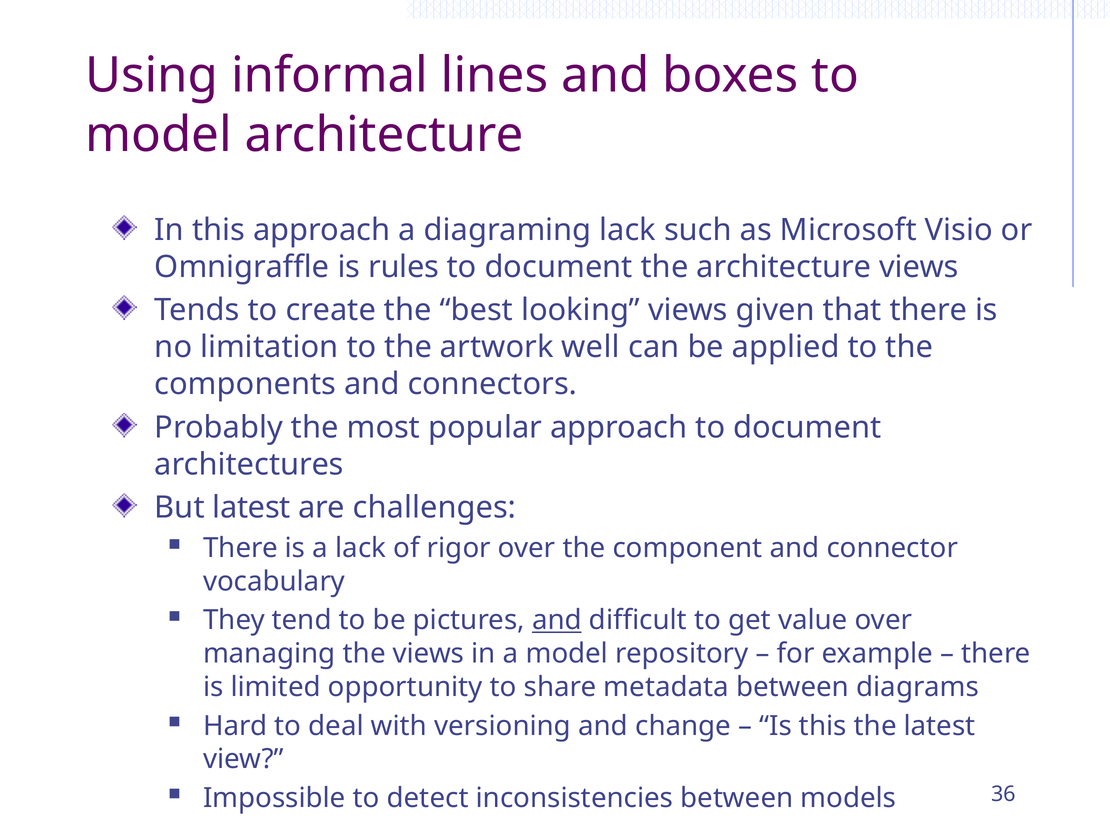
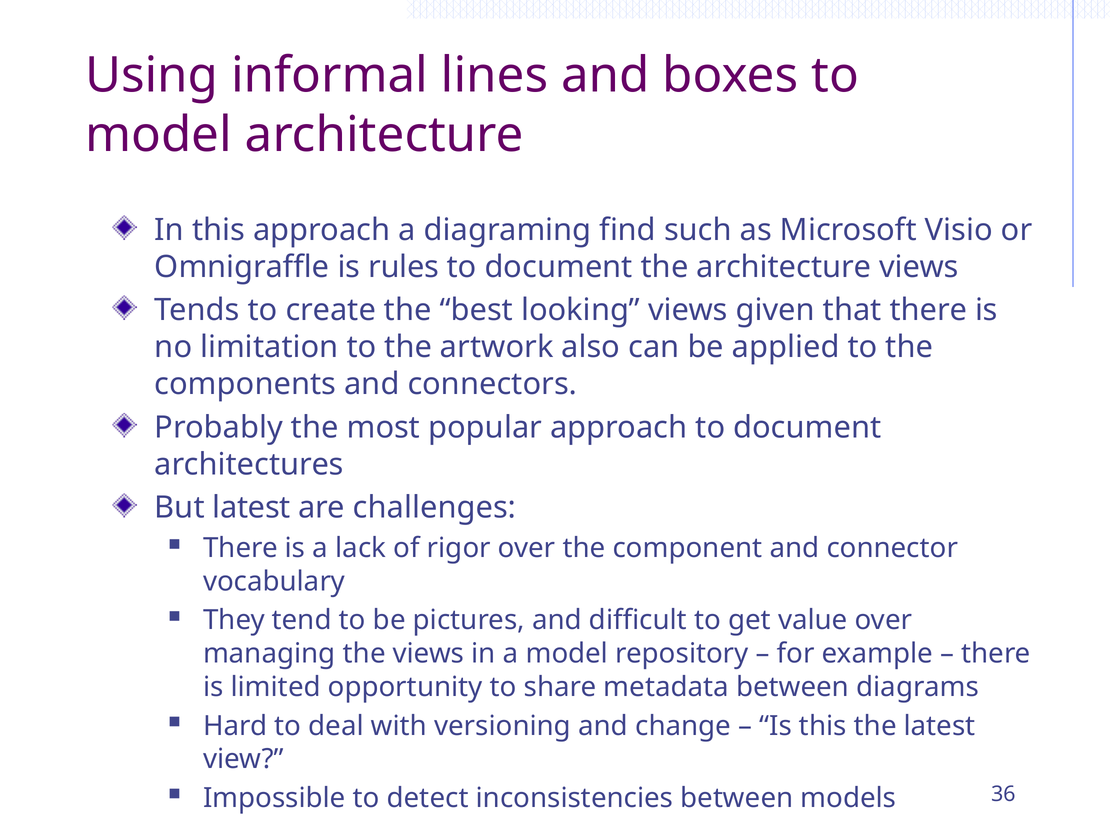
diagraming lack: lack -> find (628, 230)
well: well -> also (591, 347)
and underline: present -> none (557, 620)
